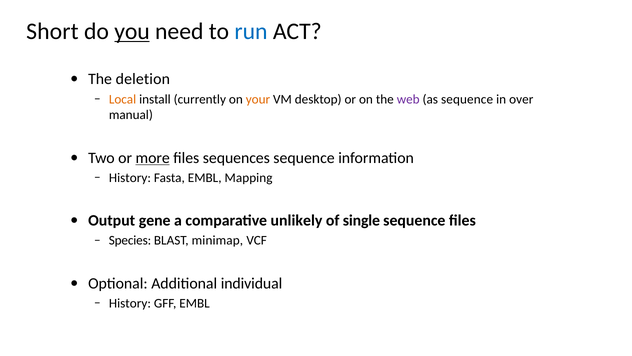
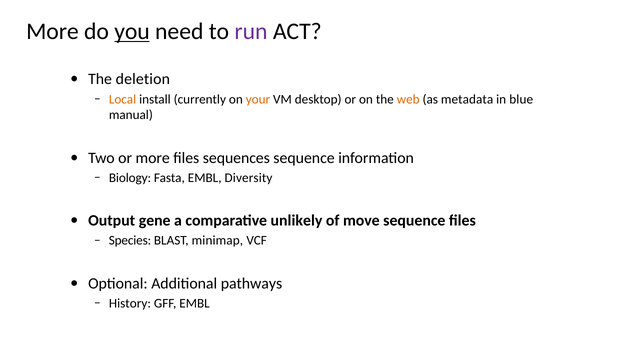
Short: Short -> More (52, 31)
run colour: blue -> purple (251, 31)
web colour: purple -> orange (408, 99)
as sequence: sequence -> metadata (467, 99)
over: over -> blue (521, 99)
more underline: present -> none (153, 158)
History: History -> Biology (130, 178)
Mapping: Mapping -> Diversity (249, 178)
single: single -> move (361, 220)
individual: individual -> pathways (251, 283)
